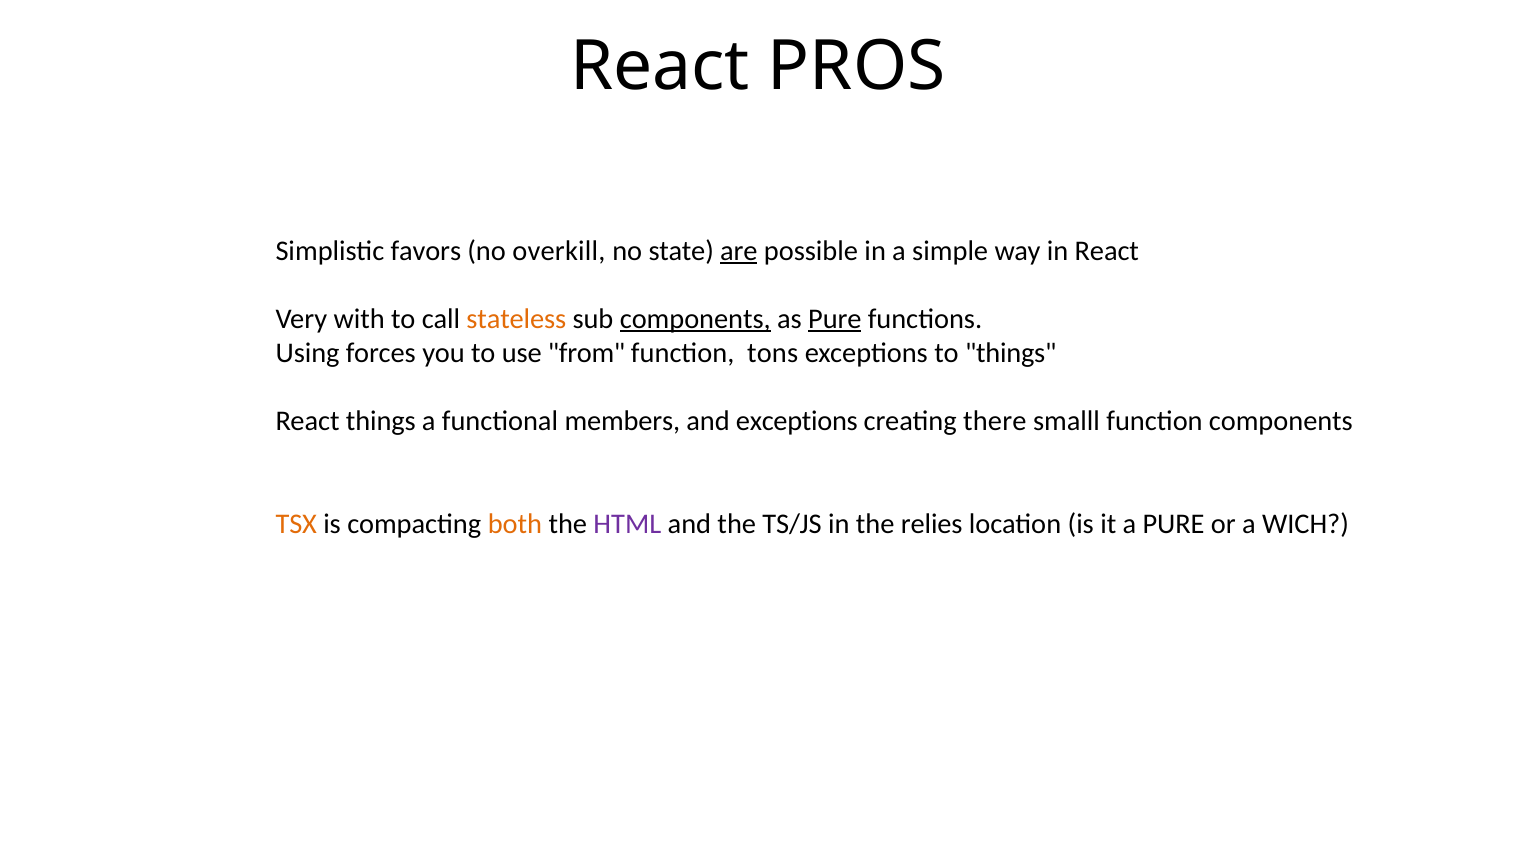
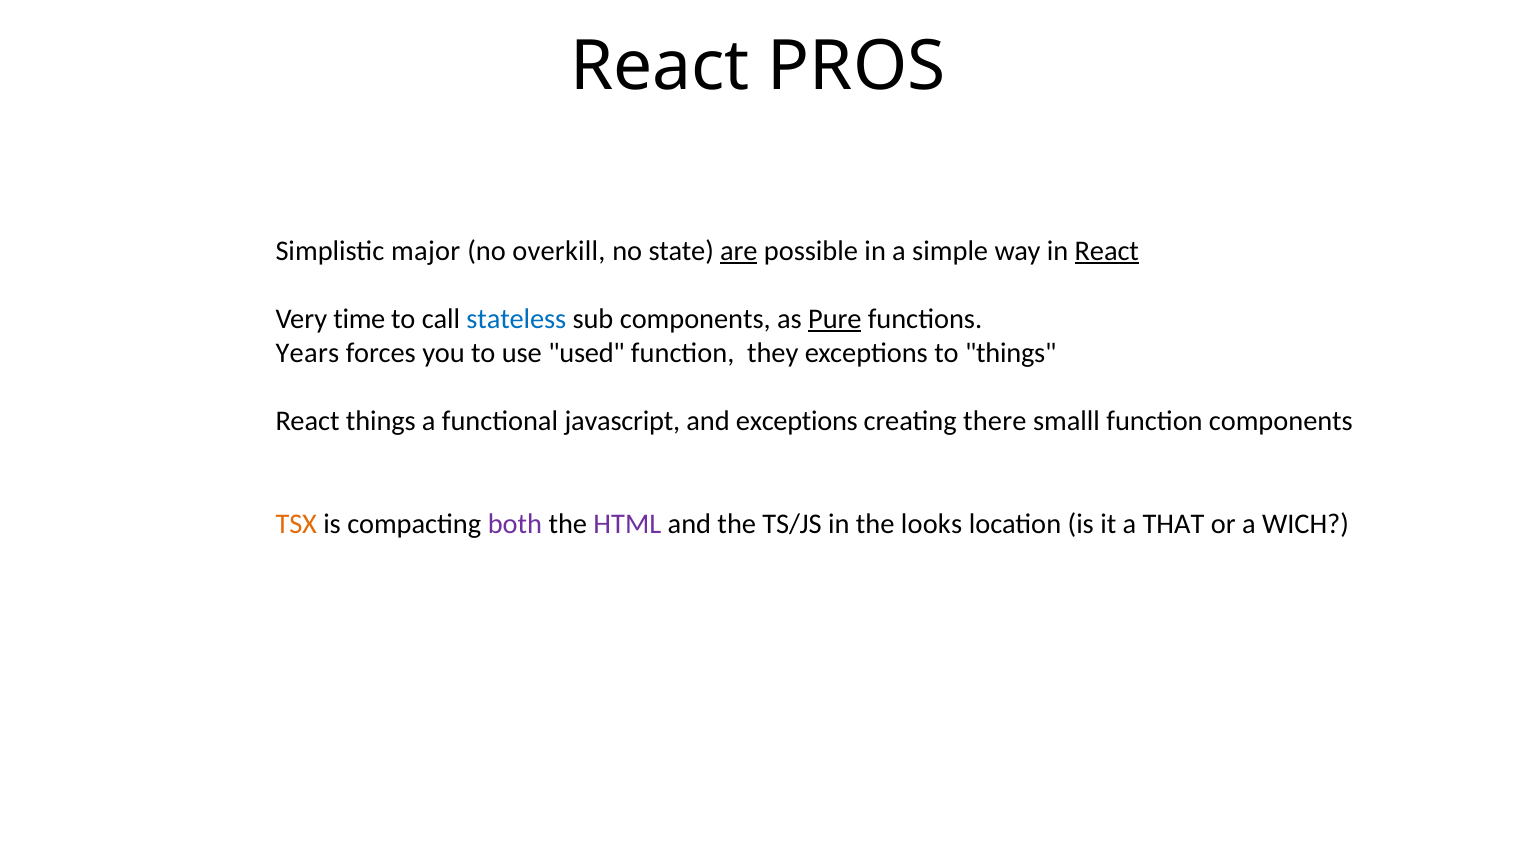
favors: favors -> major (426, 251)
React underline: none -> present (1107, 251)
with: with -> time (359, 319)
stateless colour: orange -> blue (516, 319)
components underline: present -> none (695, 319)
Using: Using -> Years (307, 353)
from: from -> used (587, 353)
tons: tons -> they (773, 353)
members: members -> javascript (622, 421)
both colour: orange -> purple (515, 523)
relies: relies -> looks (932, 523)
a PURE: PURE -> THAT (1174, 523)
